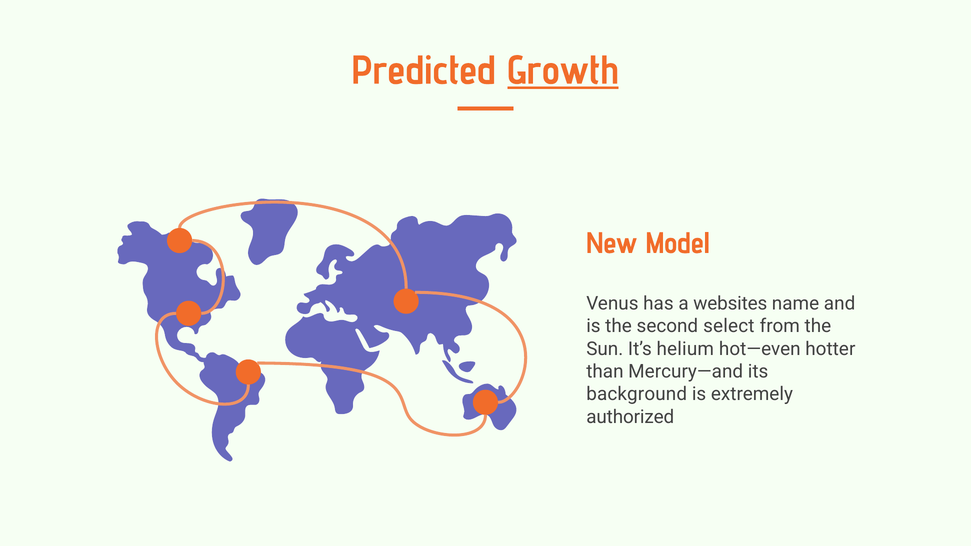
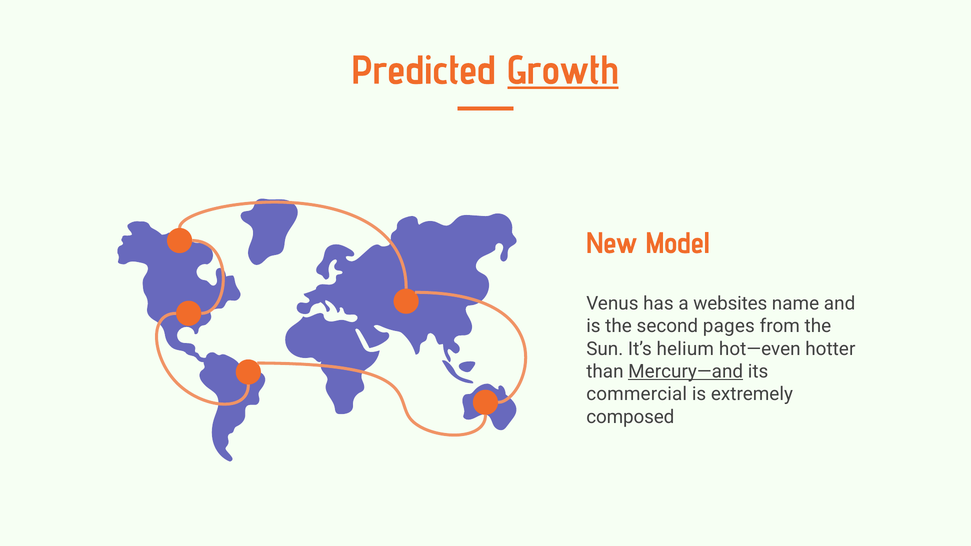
select: select -> pages (729, 326)
Mercury—and underline: none -> present (686, 372)
background: background -> commercial (637, 394)
authorized: authorized -> composed (630, 417)
